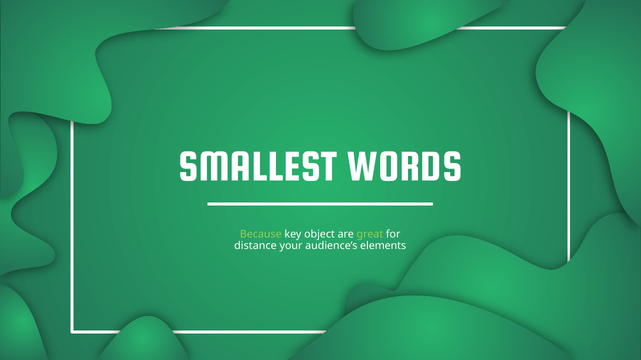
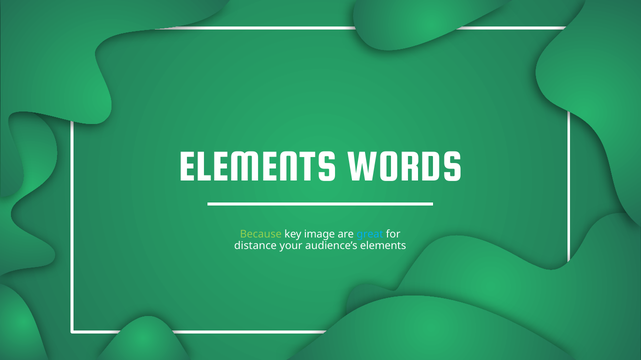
SMALLEST: SMALLEST -> ELEMENTS (258, 167)
object: object -> image (320, 234)
great colour: light green -> light blue (370, 234)
